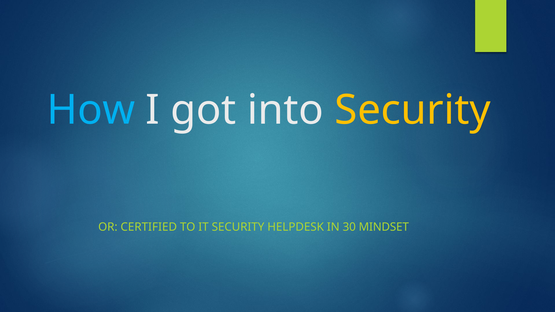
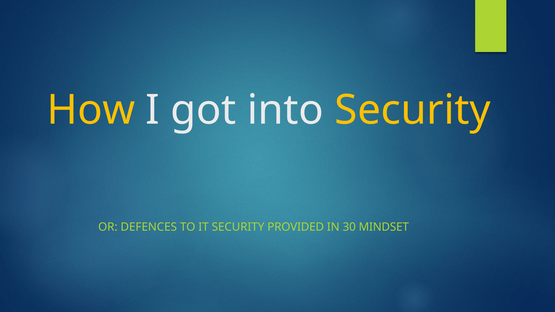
How colour: light blue -> yellow (91, 110)
CERTIFIED: CERTIFIED -> DEFENCES (149, 227)
HELPDESK: HELPDESK -> PROVIDED (296, 227)
